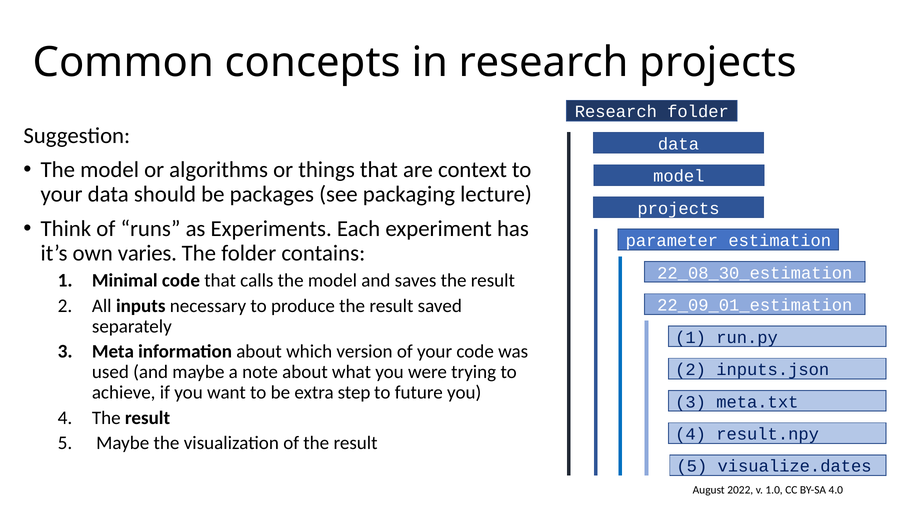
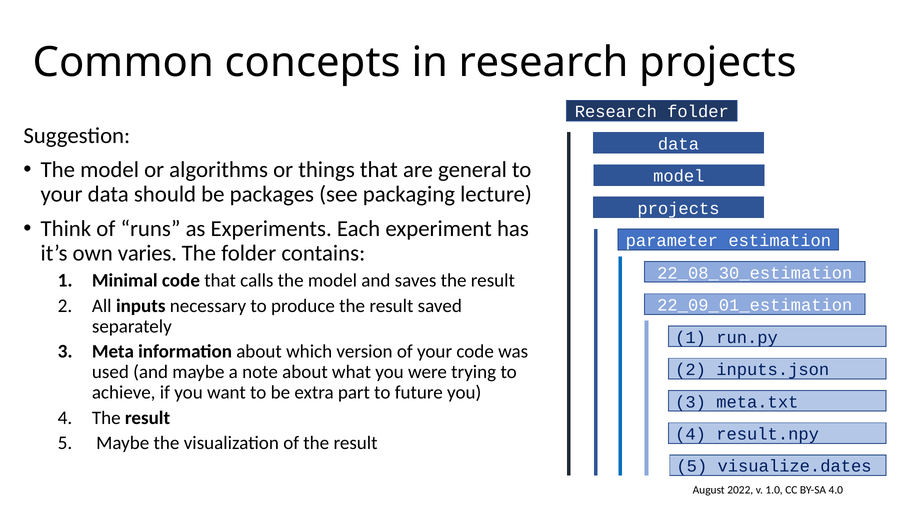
context: context -> general (472, 170)
step: step -> part (354, 393)
